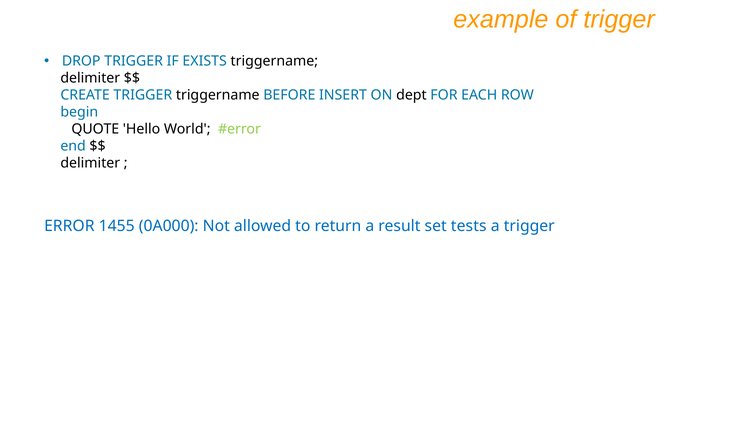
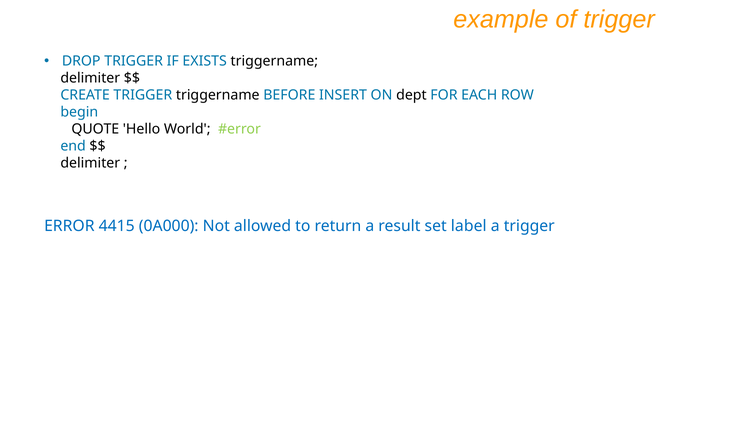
1455: 1455 -> 4415 (117, 226)
tests: tests -> label (469, 226)
